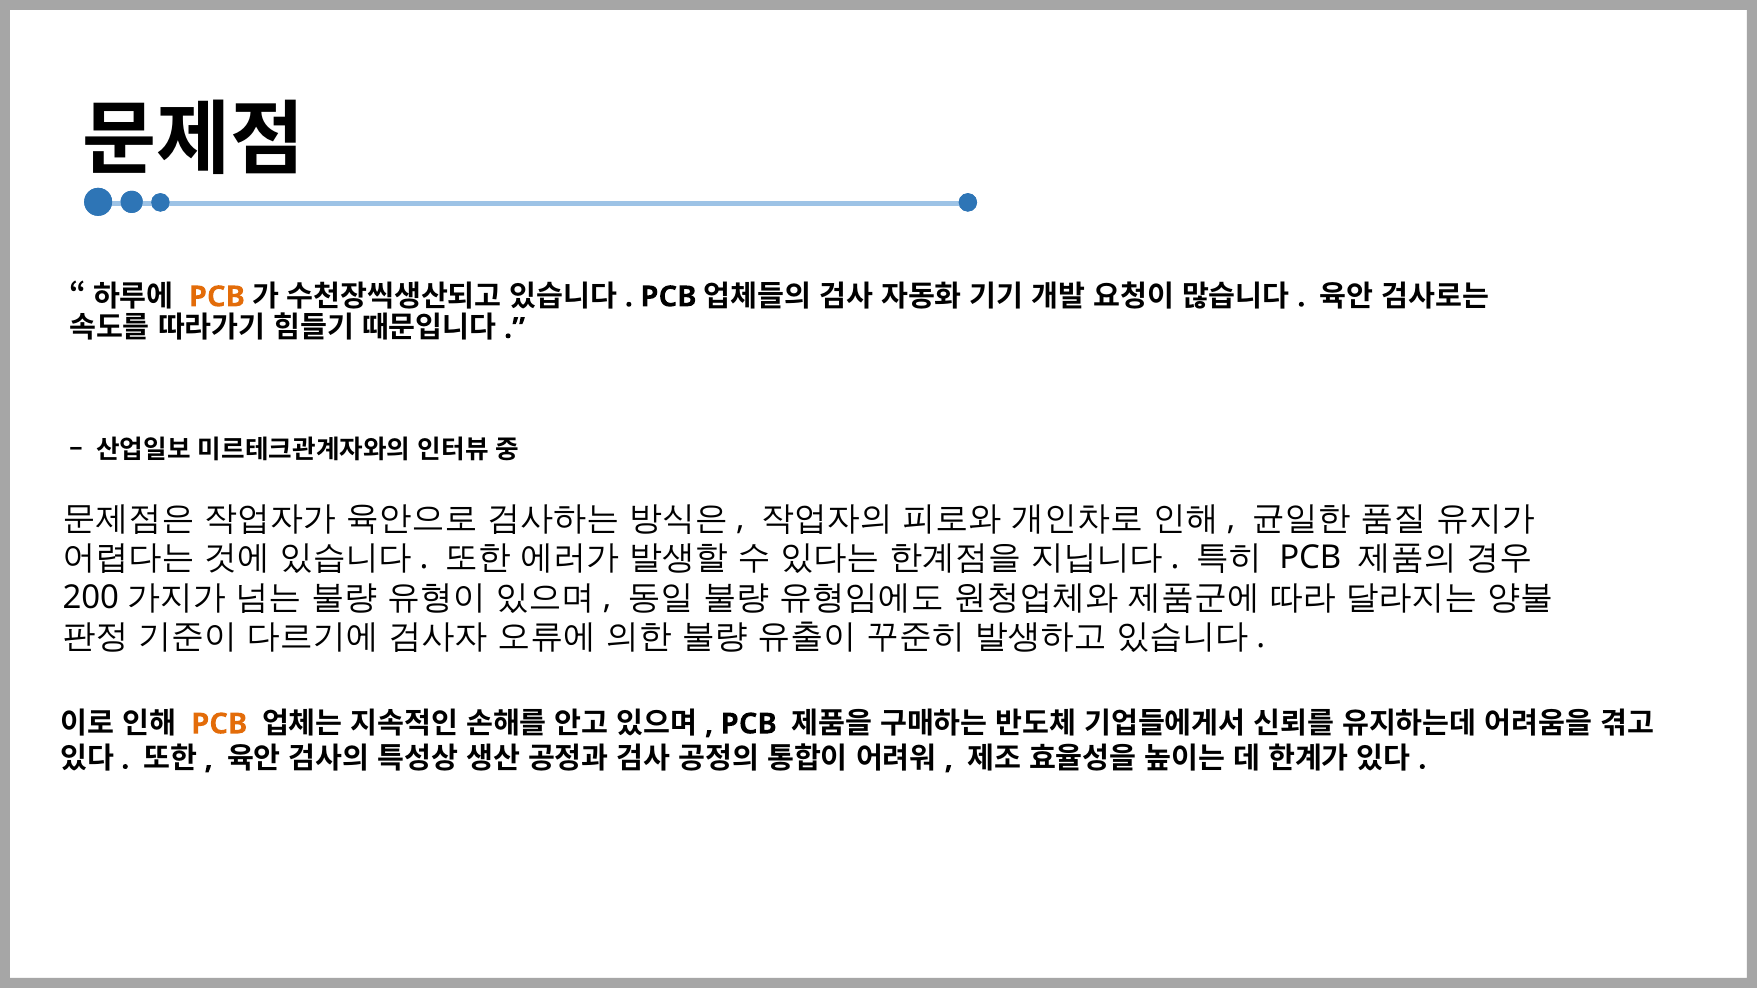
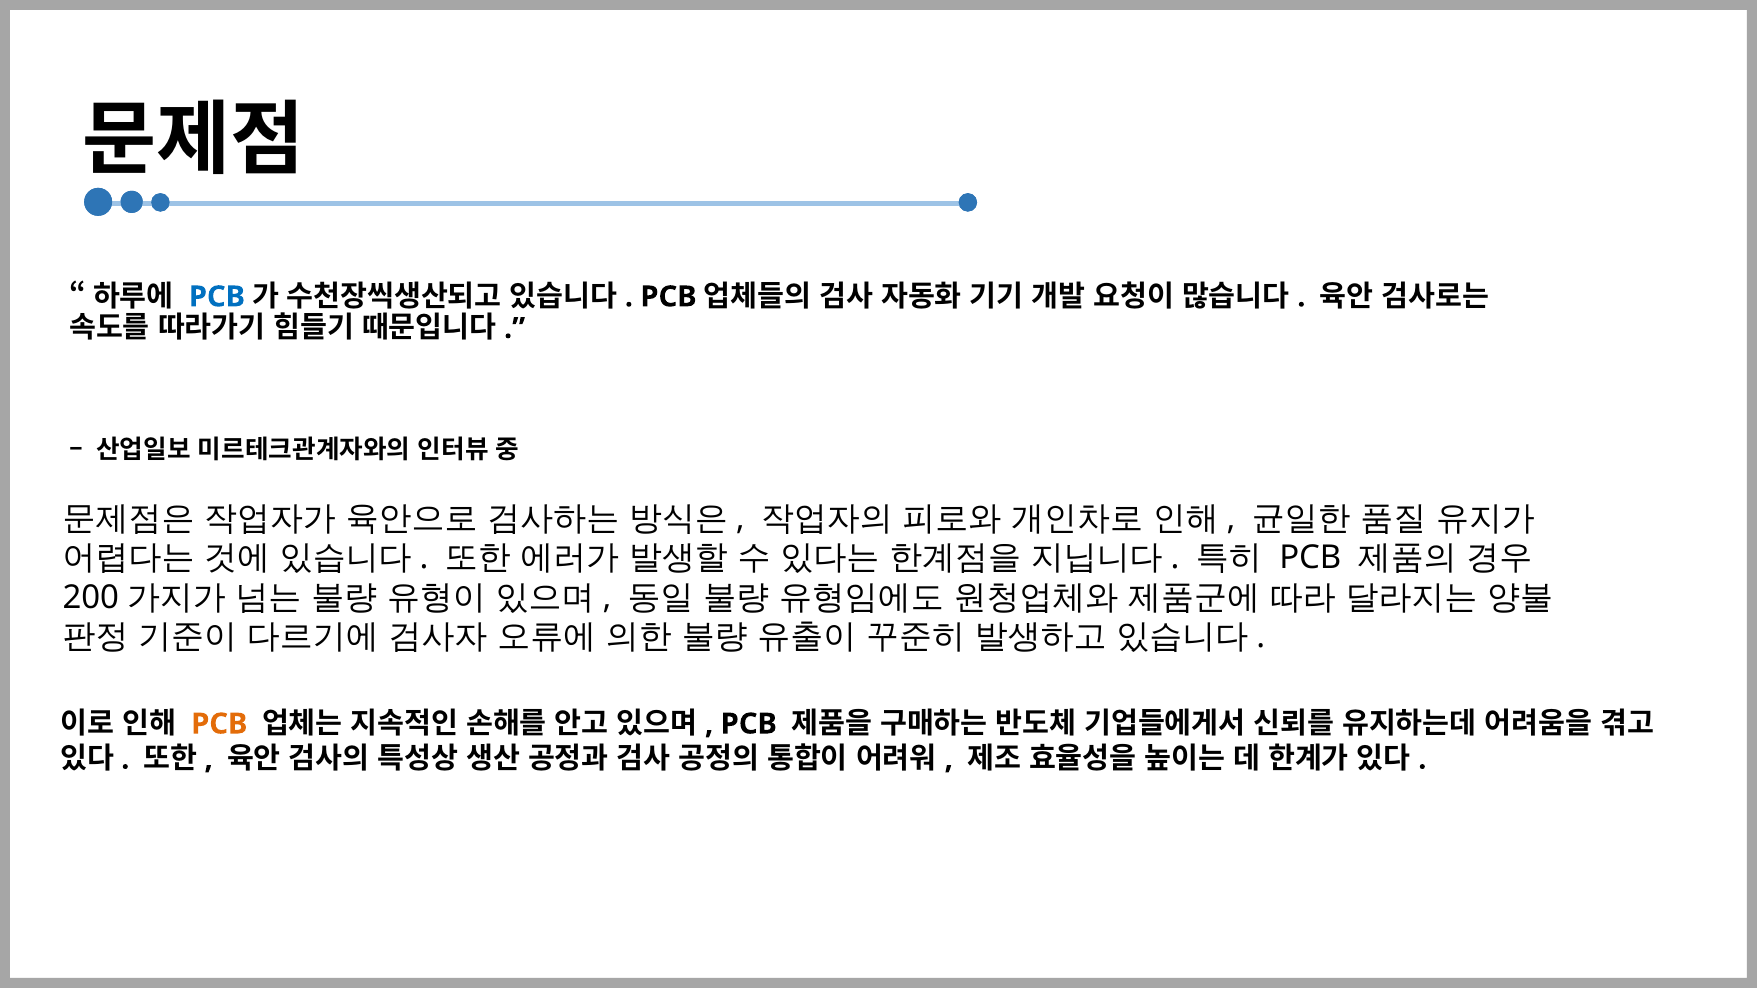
PCB colour: orange -> blue (217, 297)
